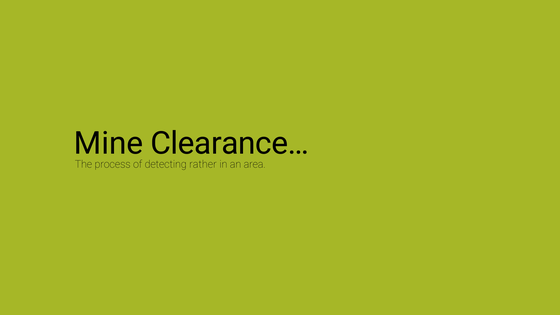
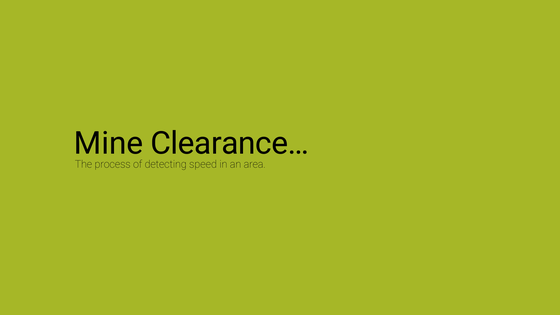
rather: rather -> speed (203, 165)
